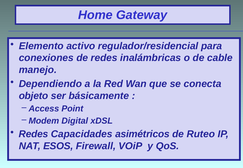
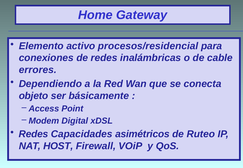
regulador/residencial: regulador/residencial -> procesos/residencial (148, 46)
manejo: manejo -> errores (38, 70)
ESOS: ESOS -> HOST (58, 146)
